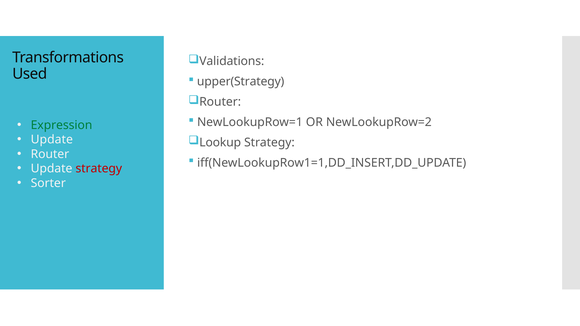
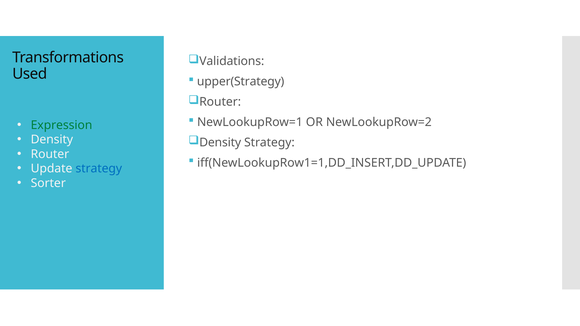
Update: Update -> Density (52, 140)
Lookup: Lookup -> Density (220, 143)
strategy colour: red -> blue (99, 169)
